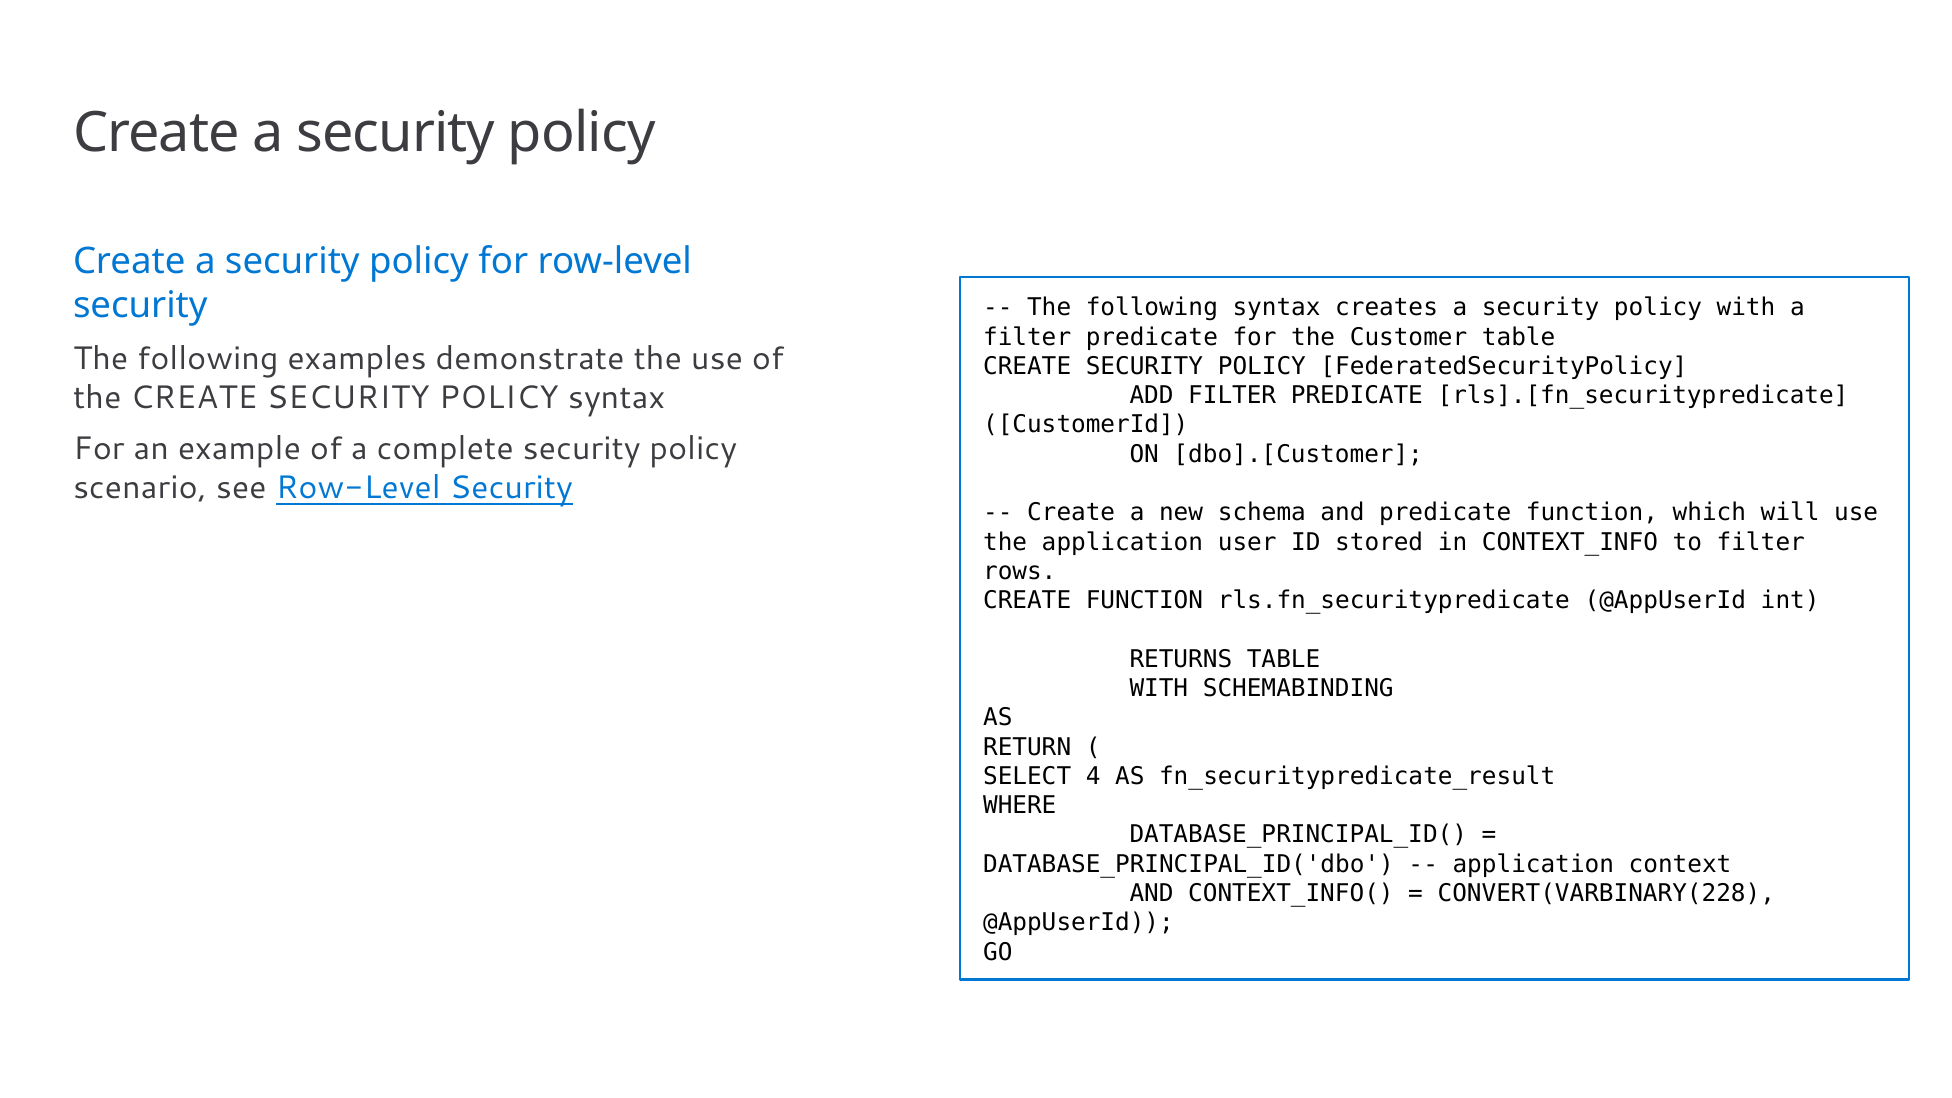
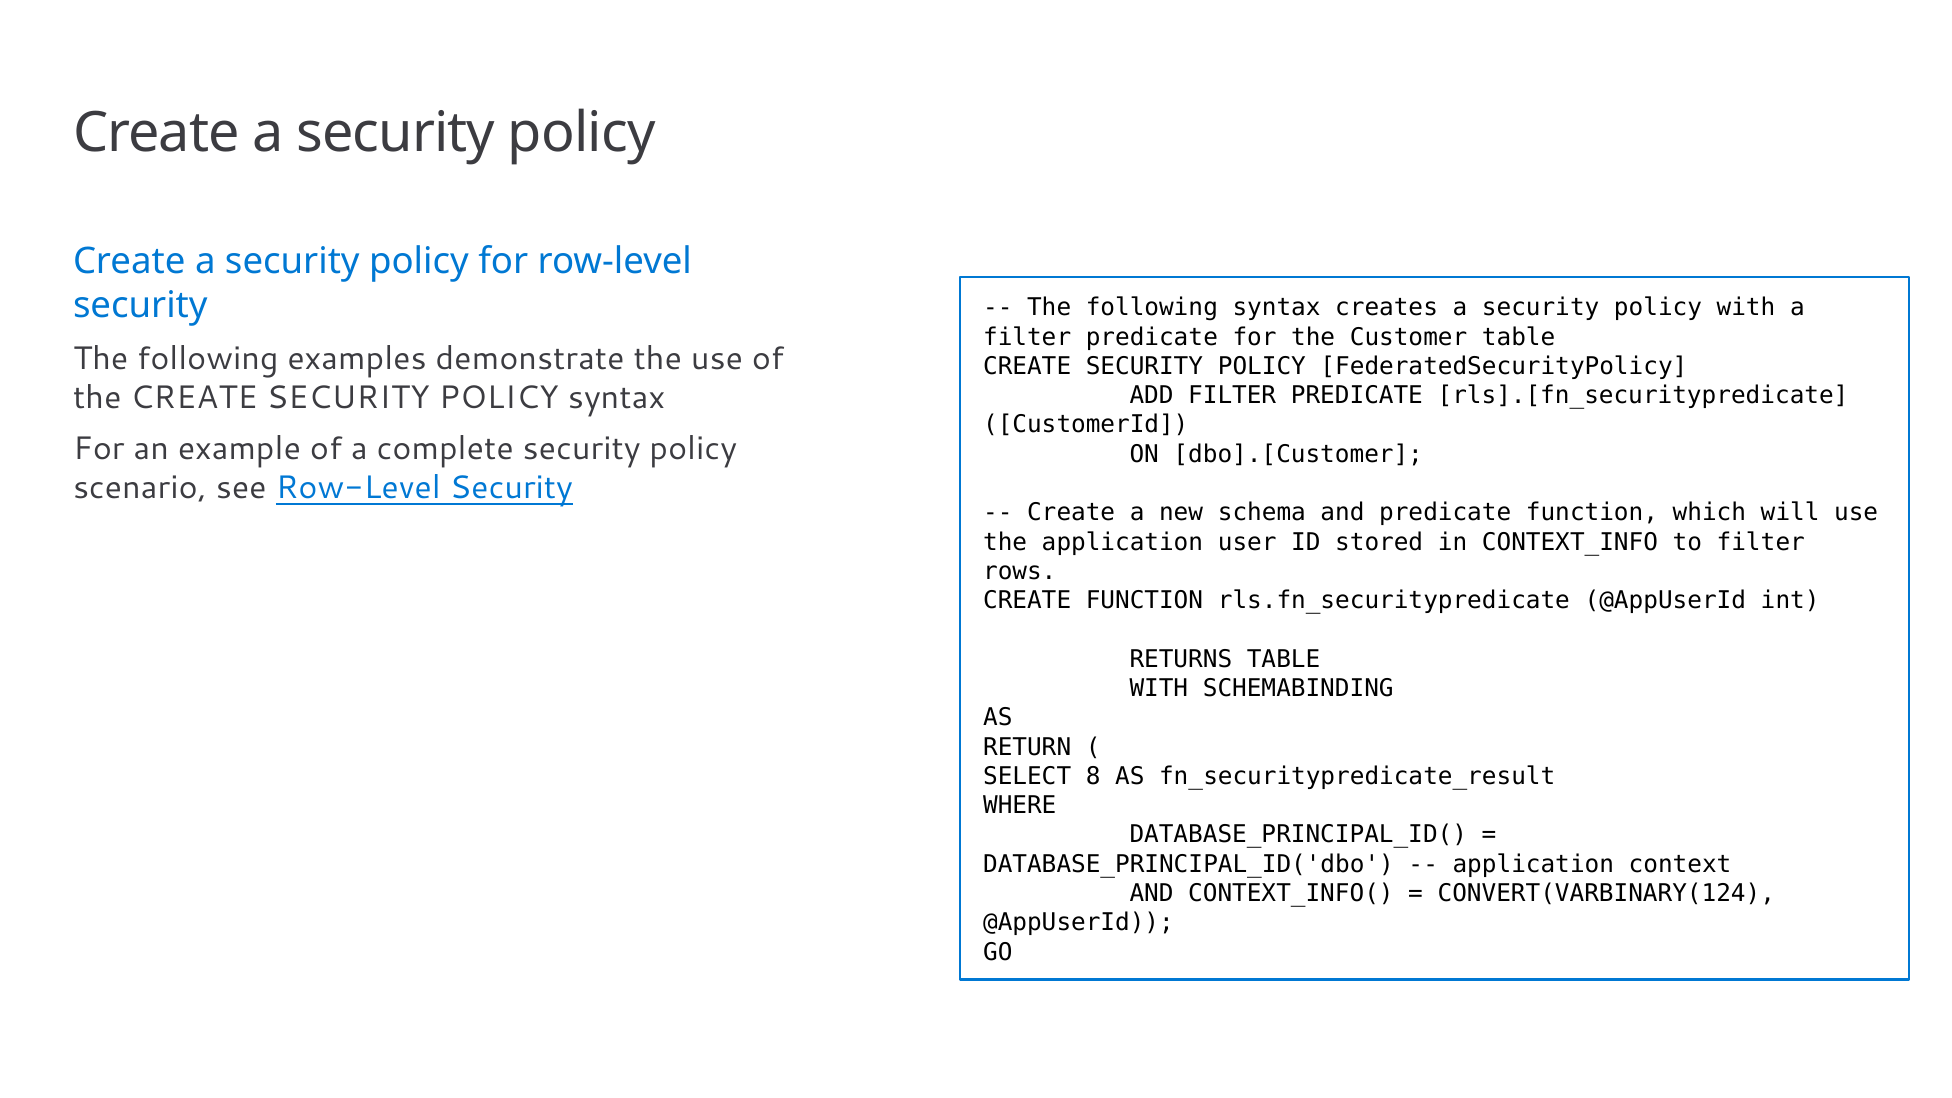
4: 4 -> 8 (1093, 776)
CONVERT(VARBINARY(228: CONVERT(VARBINARY(228 -> CONVERT(VARBINARY(124 (1606, 893)
